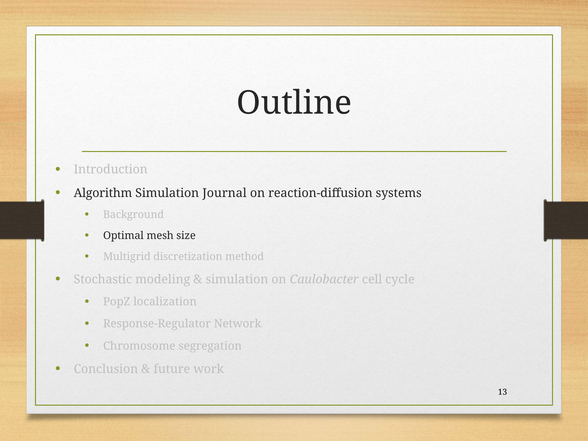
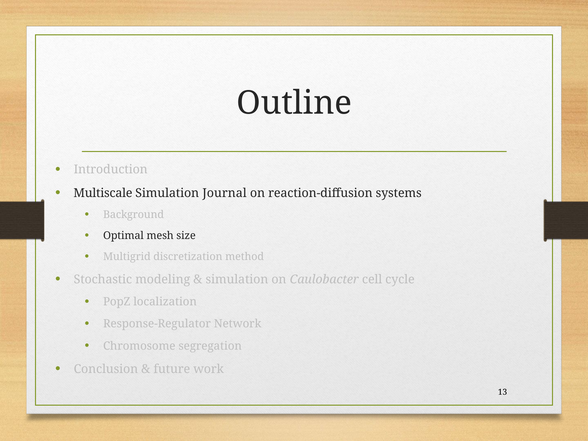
Algorithm: Algorithm -> Multiscale (103, 193)
